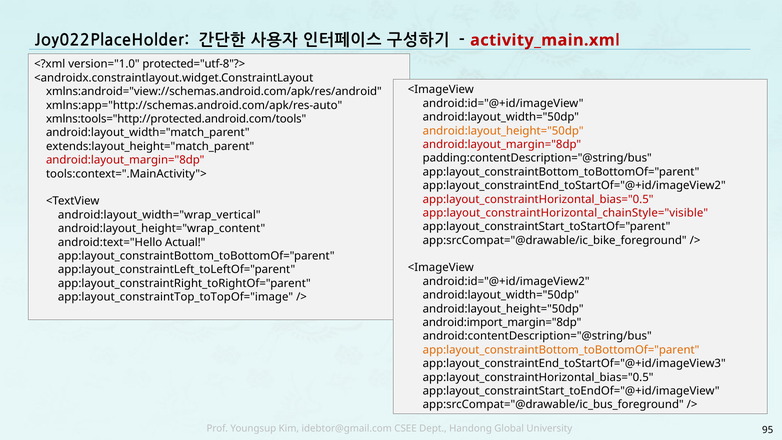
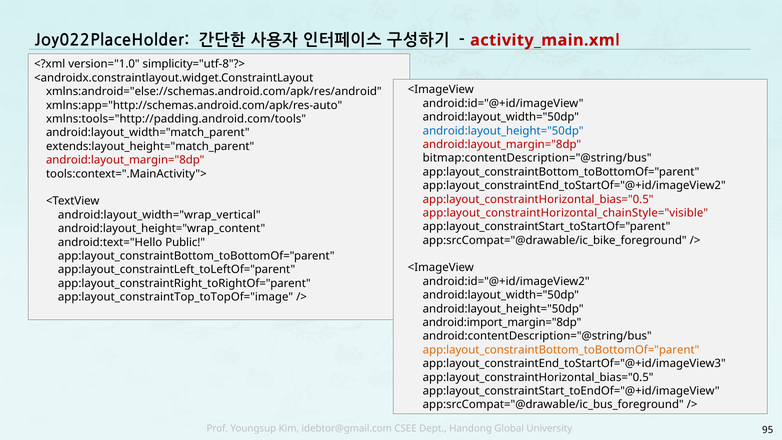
protected="utf-8"?>: protected="utf-8"?> -> simplicity="utf-8"?> (194, 64)
xmlns:android="view://schemas.android.com/apk/res/android: xmlns:android="view://schemas.android.com/apk/res/android -> xmlns:android="else://schemas.android.com/apk/res/android (214, 92)
xmlns:tools="http://protected.android.com/tools: xmlns:tools="http://protected.android.com/tools -> xmlns:tools="http://padding.android.com/tools (176, 119)
android:layout_height="50dp colour: orange -> blue (503, 131)
padding:contentDescription="@string/bus: padding:contentDescription="@string/bus -> bitmap:contentDescription="@string/bus (537, 158)
Actual: Actual -> Public (185, 242)
